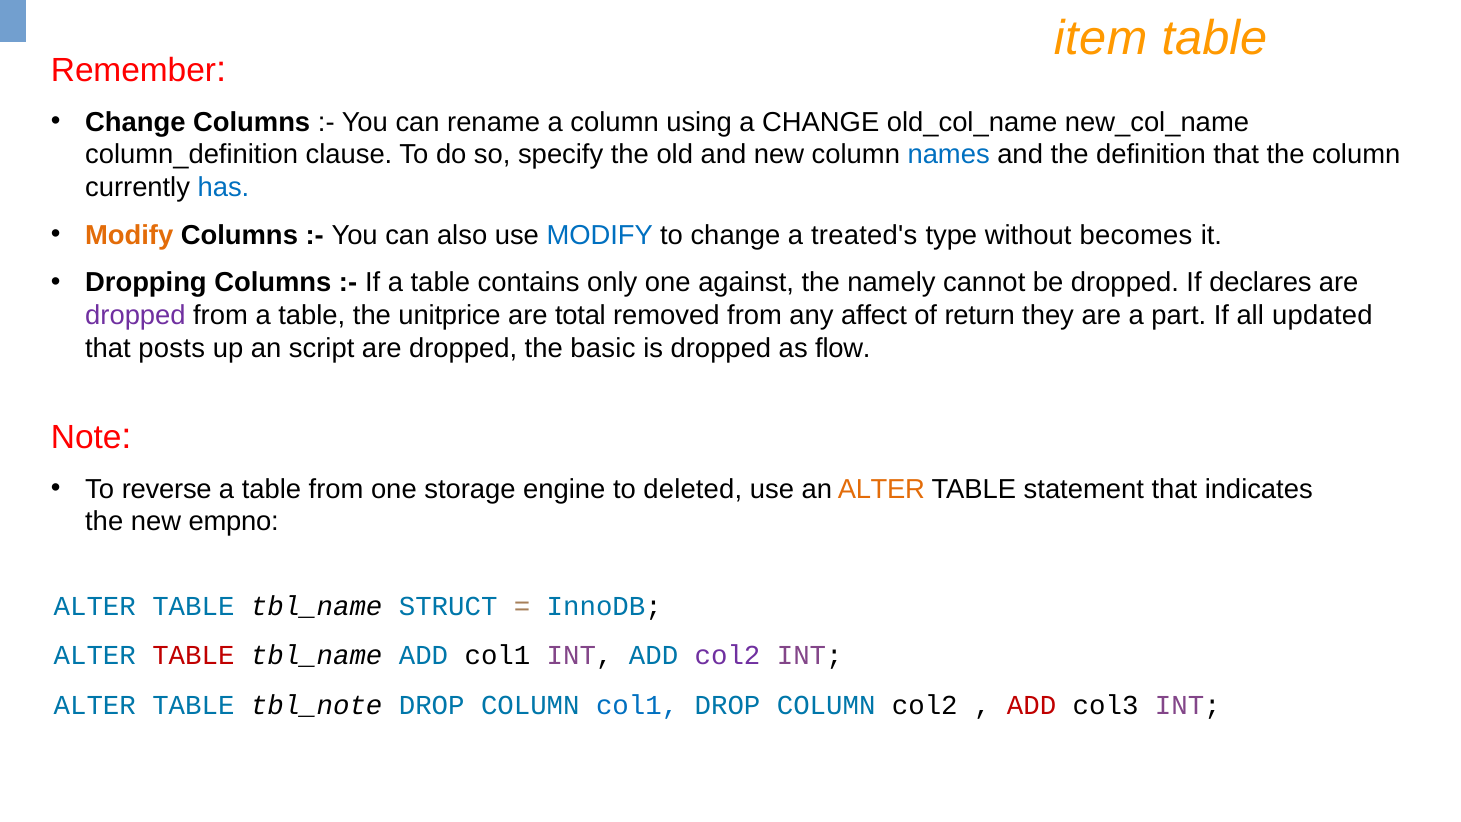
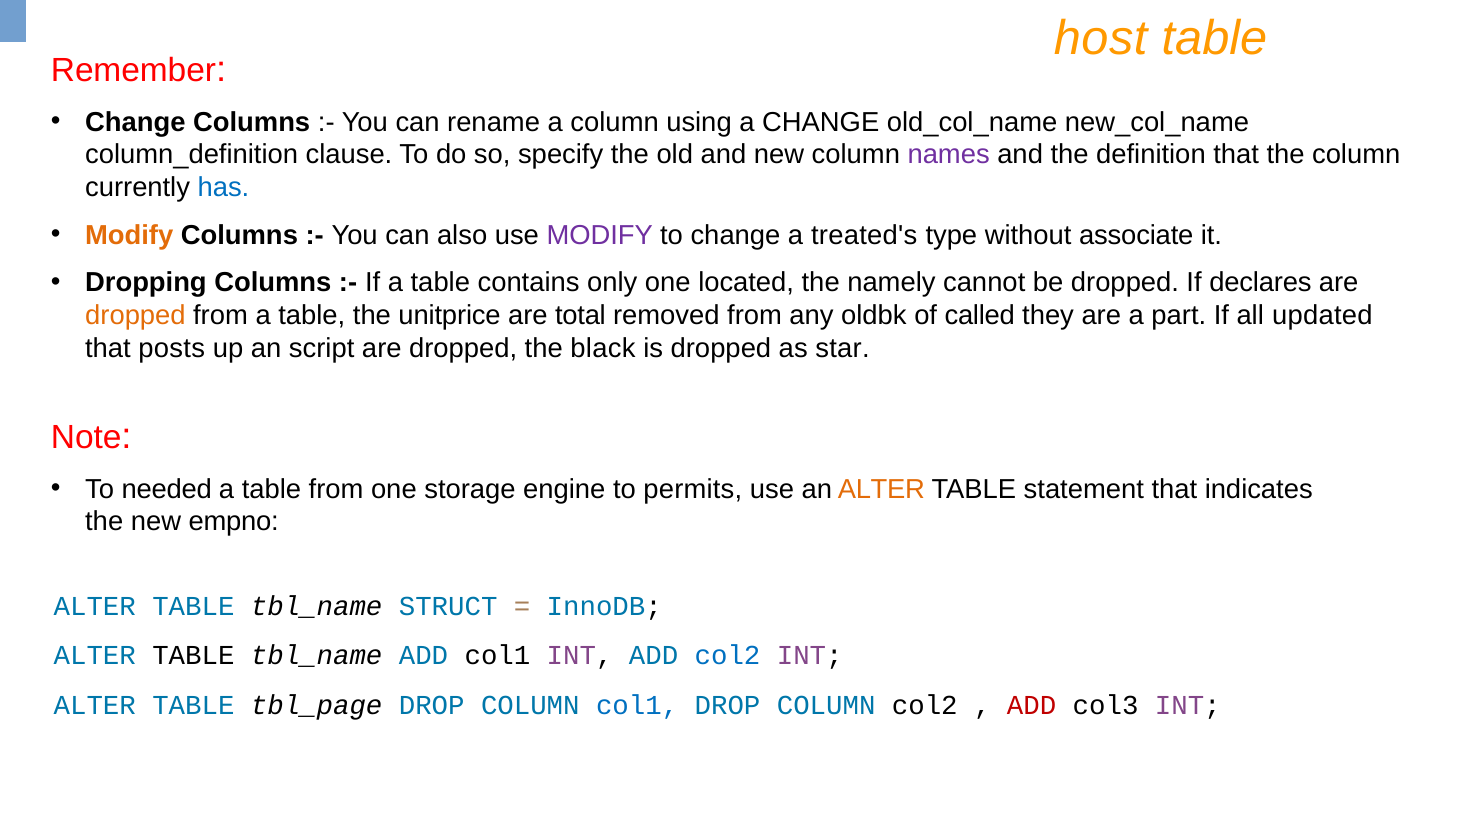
item: item -> host (1101, 38)
names colour: blue -> purple (949, 155)
MODIFY colour: blue -> purple (600, 235)
becomes: becomes -> associate (1136, 235)
against: against -> located (746, 283)
dropped colour: purple -> orange (135, 315)
affect: affect -> oldbk (874, 315)
return: return -> called (980, 315)
basic: basic -> black (603, 348)
flow: flow -> star (843, 348)
reverse: reverse -> needed (167, 489)
deleted: deleted -> permits (693, 489)
TABLE colour: red -> black (193, 656)
col2 colour: purple -> blue (728, 656)
tbl_note: tbl_note -> tbl_page (317, 705)
